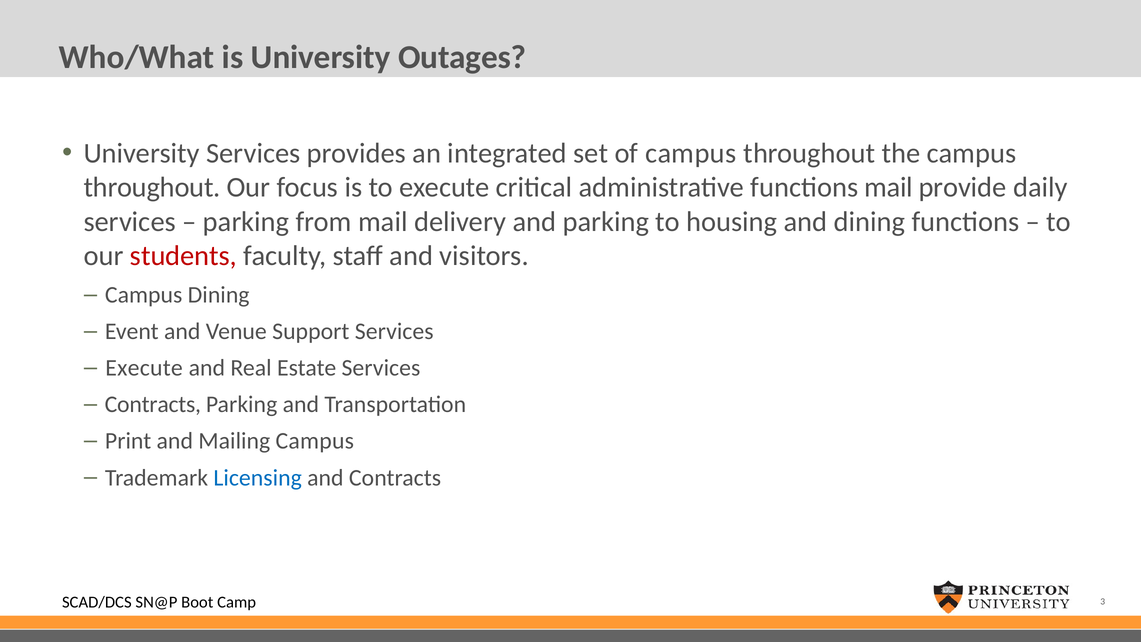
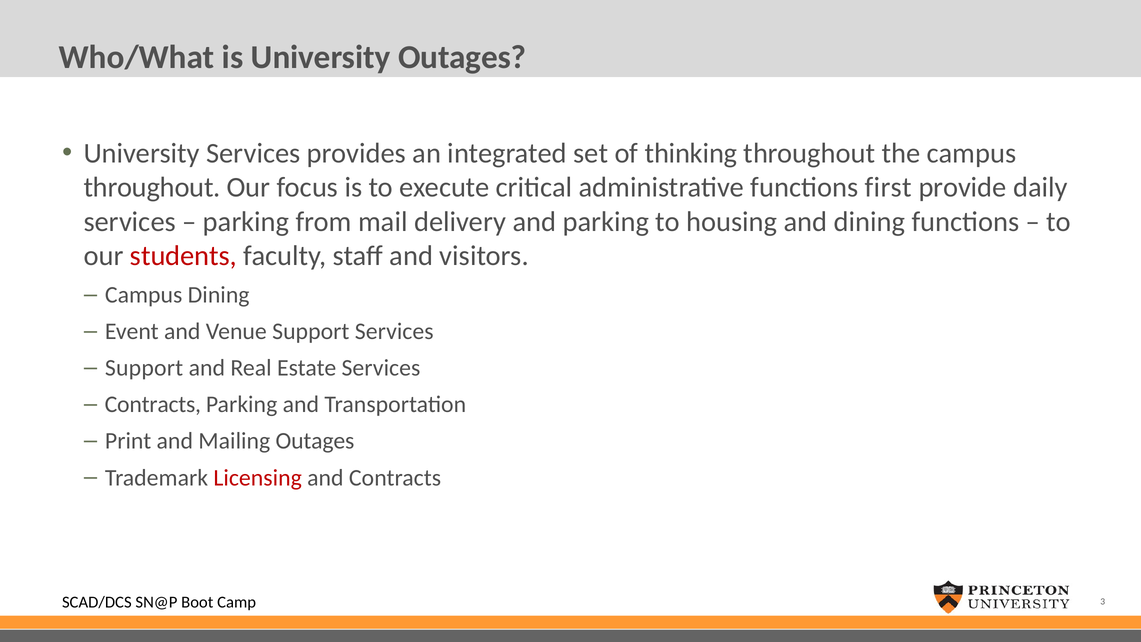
of campus: campus -> thinking (691, 153)
functions mail: mail -> first (888, 187)
Execute: Execute -> Support (144, 368)
Mailing Campus: Campus -> Outages (315, 441)
Licensing colour: blue -> red (258, 478)
